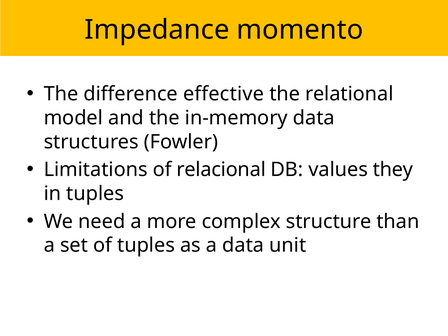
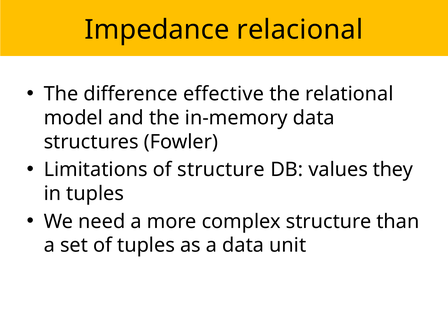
momento: momento -> relacional (300, 30)
of relacional: relacional -> structure (221, 170)
